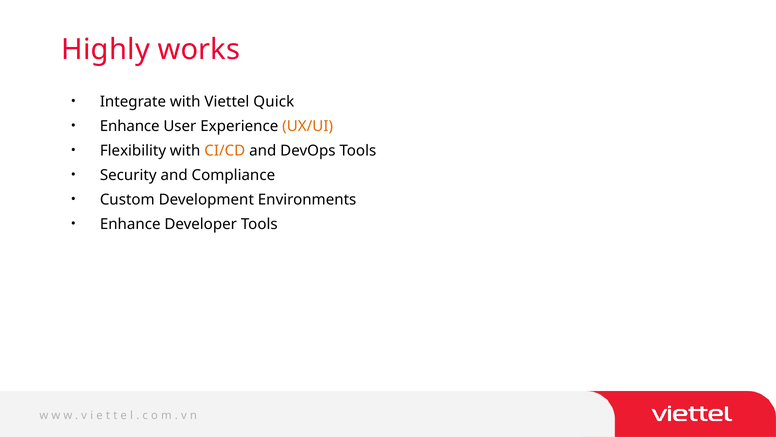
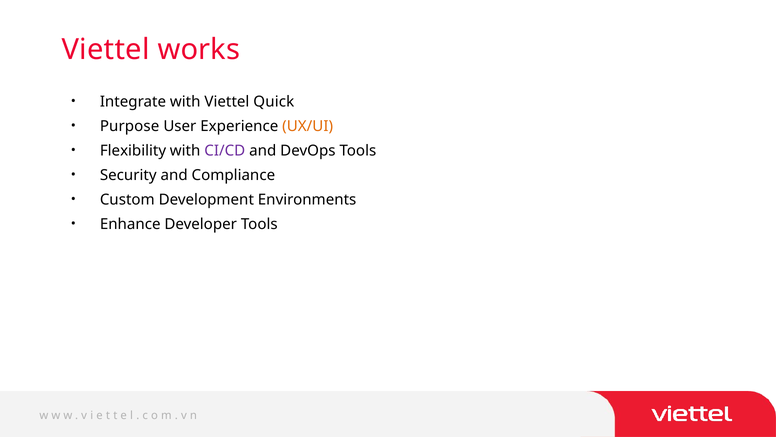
Highly: Highly -> Viettel (106, 49)
Enhance: Enhance -> Purpose (130, 126)
CI/CD colour: orange -> purple (225, 151)
